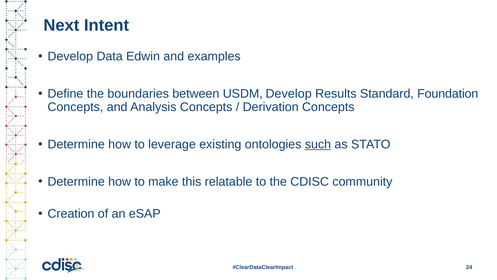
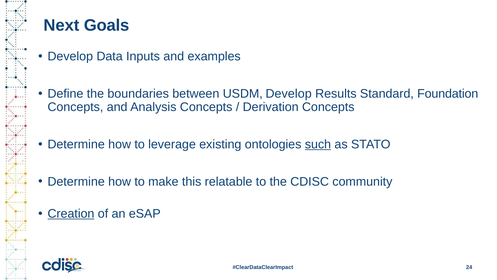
Intent: Intent -> Goals (107, 25)
Edwin: Edwin -> Inputs (143, 56)
Creation underline: none -> present (71, 213)
